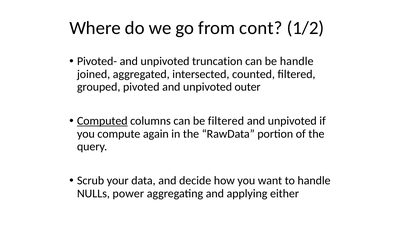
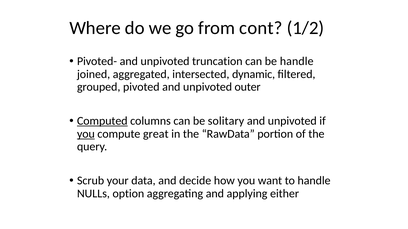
counted: counted -> dynamic (254, 74)
be filtered: filtered -> solitary (226, 121)
you underline: none -> present (86, 134)
again: again -> great (156, 134)
power: power -> option (128, 194)
